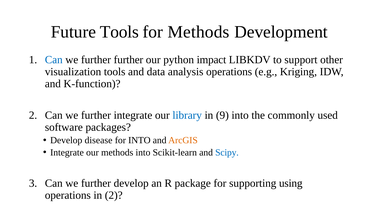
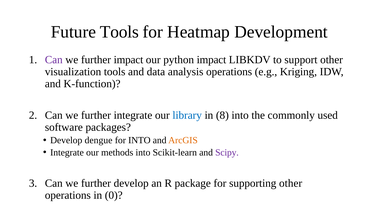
for Methods: Methods -> Heatmap (199, 32)
Can colour: blue -> purple (54, 60)
further further: further -> impact (128, 60)
9: 9 -> 8 (222, 115)
disease: disease -> dengue (99, 140)
Scipy colour: blue -> purple (227, 153)
supporting using: using -> other (291, 183)
in 2: 2 -> 0 (114, 195)
